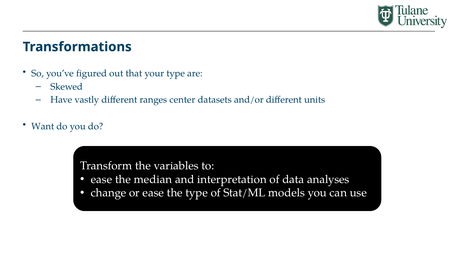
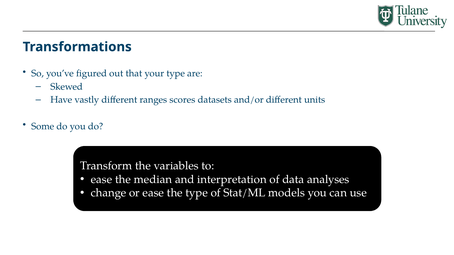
center: center -> scores (182, 100)
Want: Want -> Some (43, 126)
